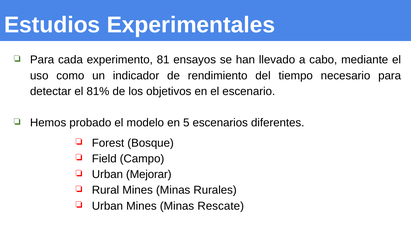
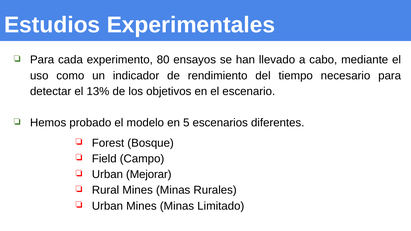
81: 81 -> 80 (163, 60)
81%: 81% -> 13% (98, 91)
Rescate: Rescate -> Limitado (221, 206)
